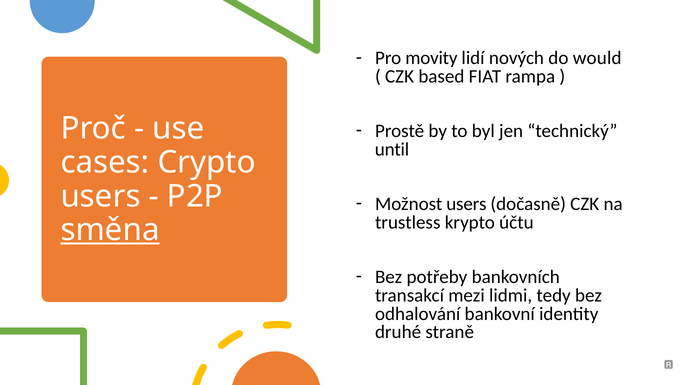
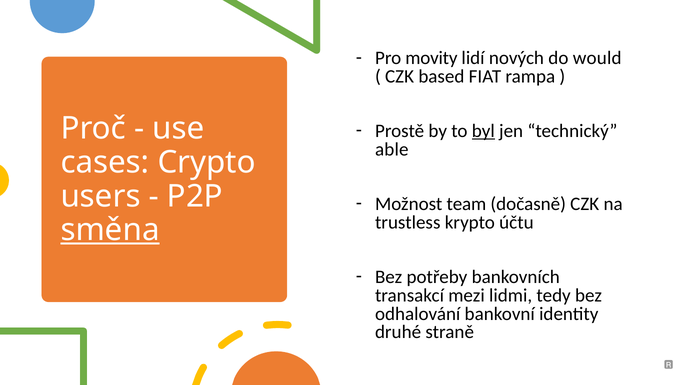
byl underline: none -> present (483, 131)
until: until -> able (392, 150)
Možnost users: users -> team (466, 204)
